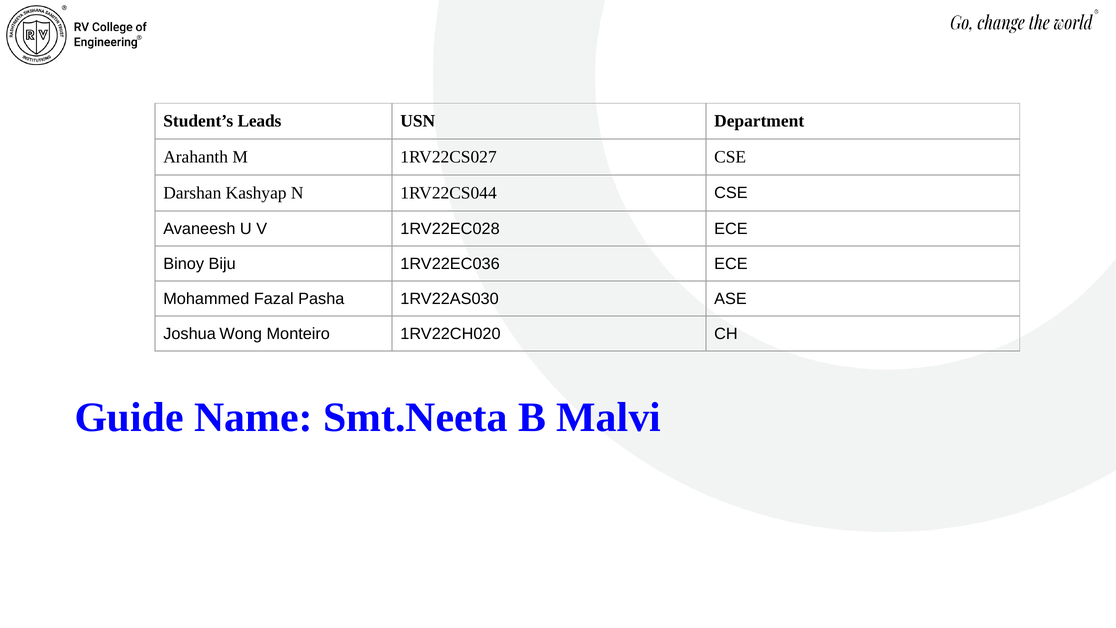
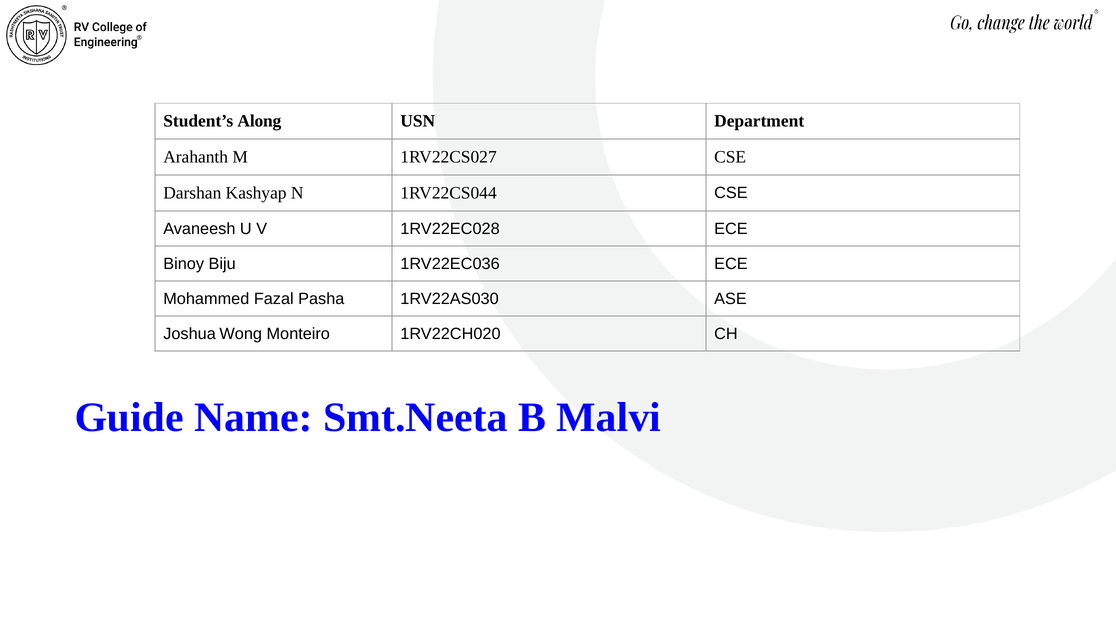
Leads: Leads -> Along (259, 121)
